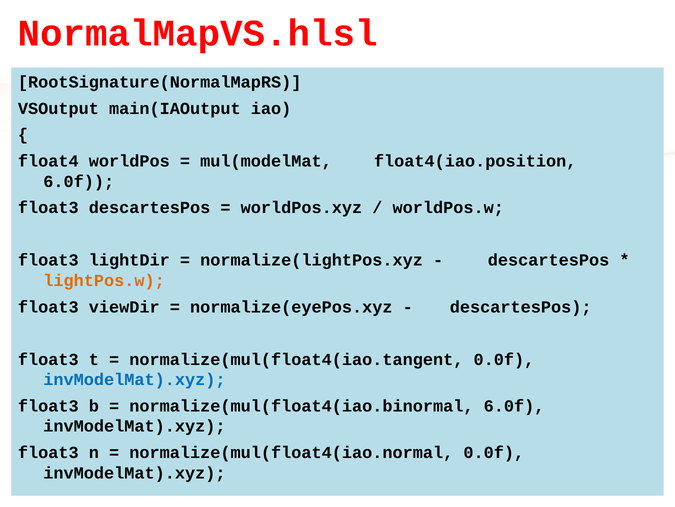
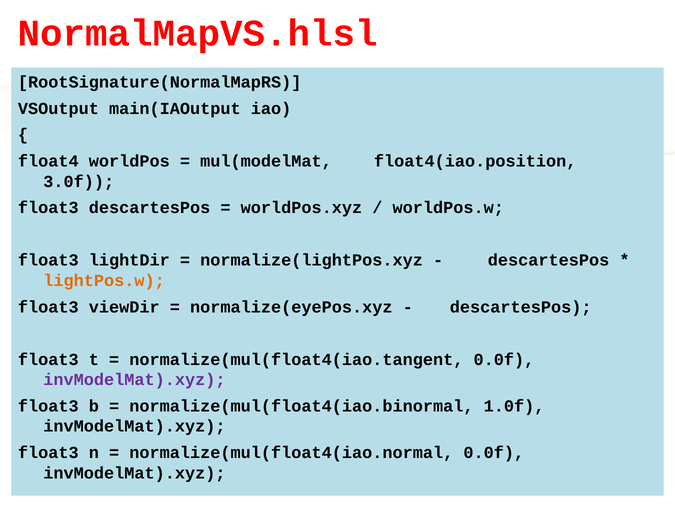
6.0f: 6.0f -> 3.0f (79, 181)
invModelMat).xyz colour: blue -> purple (134, 379)
normalize(mul(float4(iao.binormal 6.0f: 6.0f -> 1.0f (514, 405)
